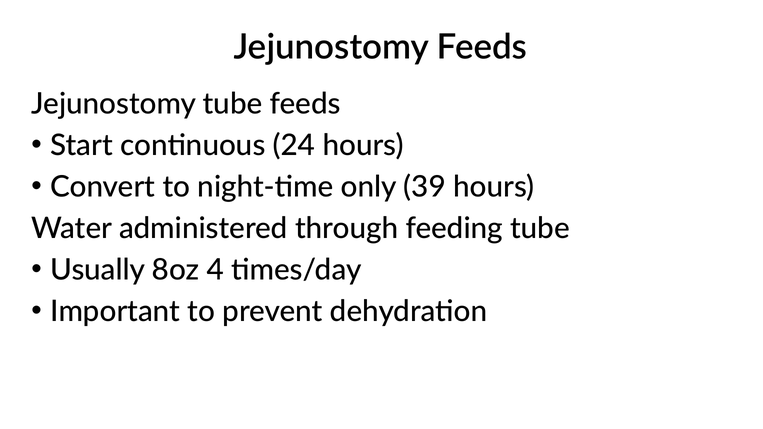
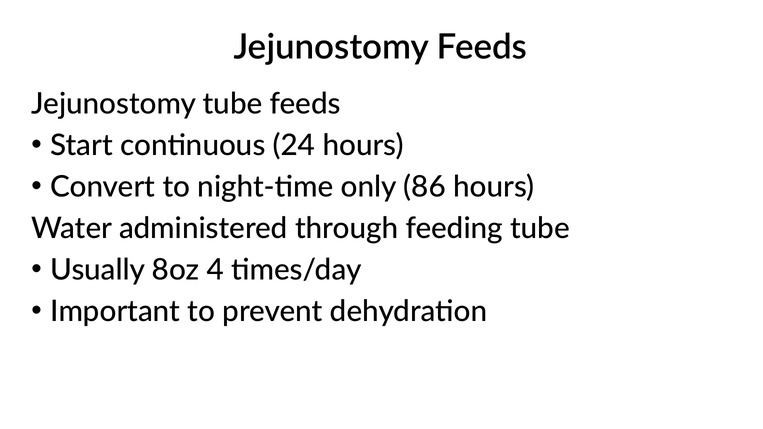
39: 39 -> 86 (425, 187)
